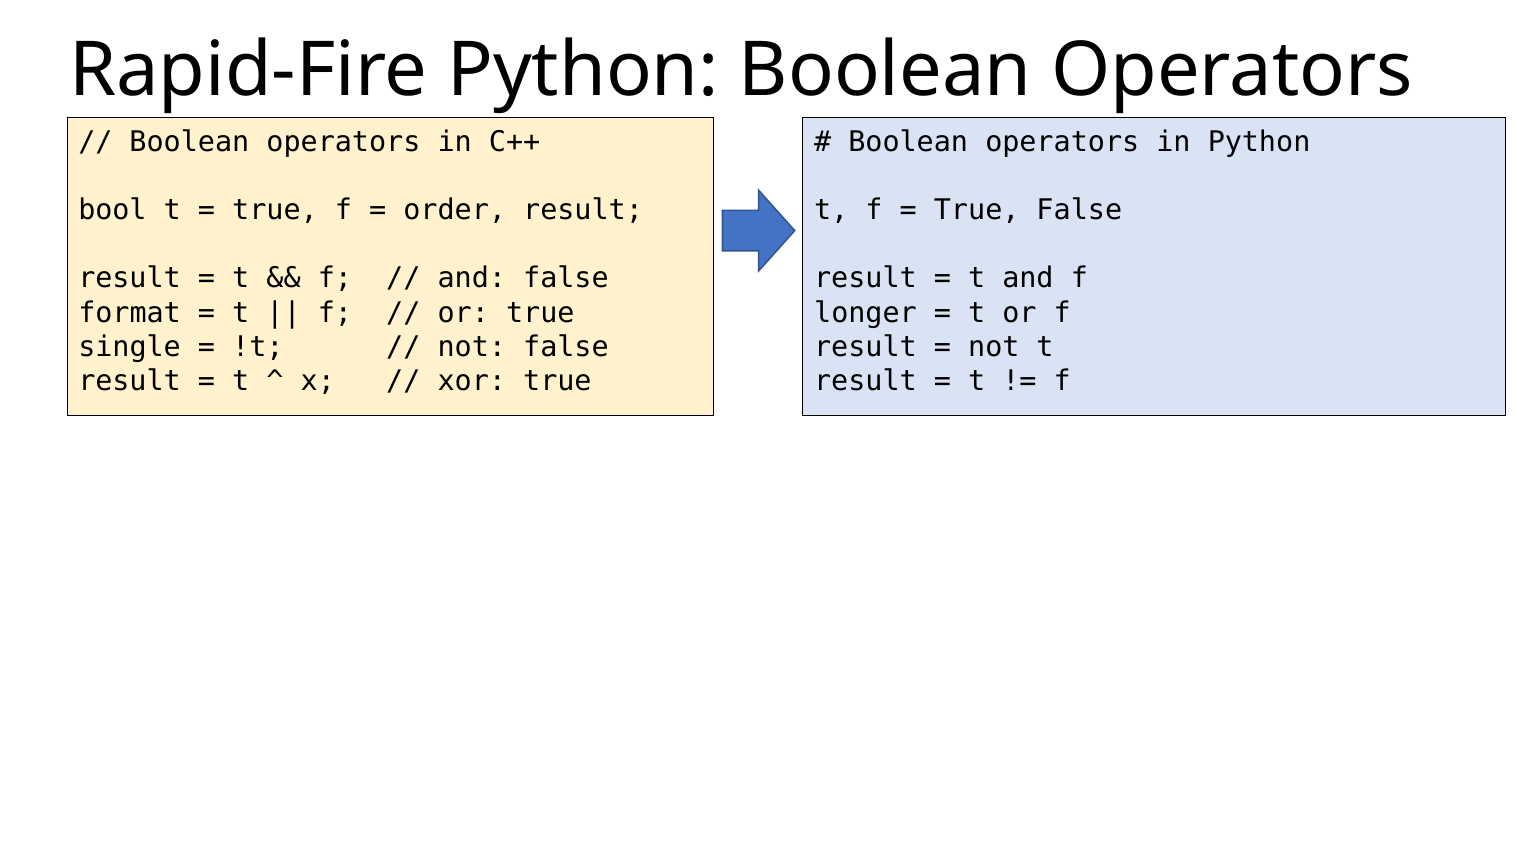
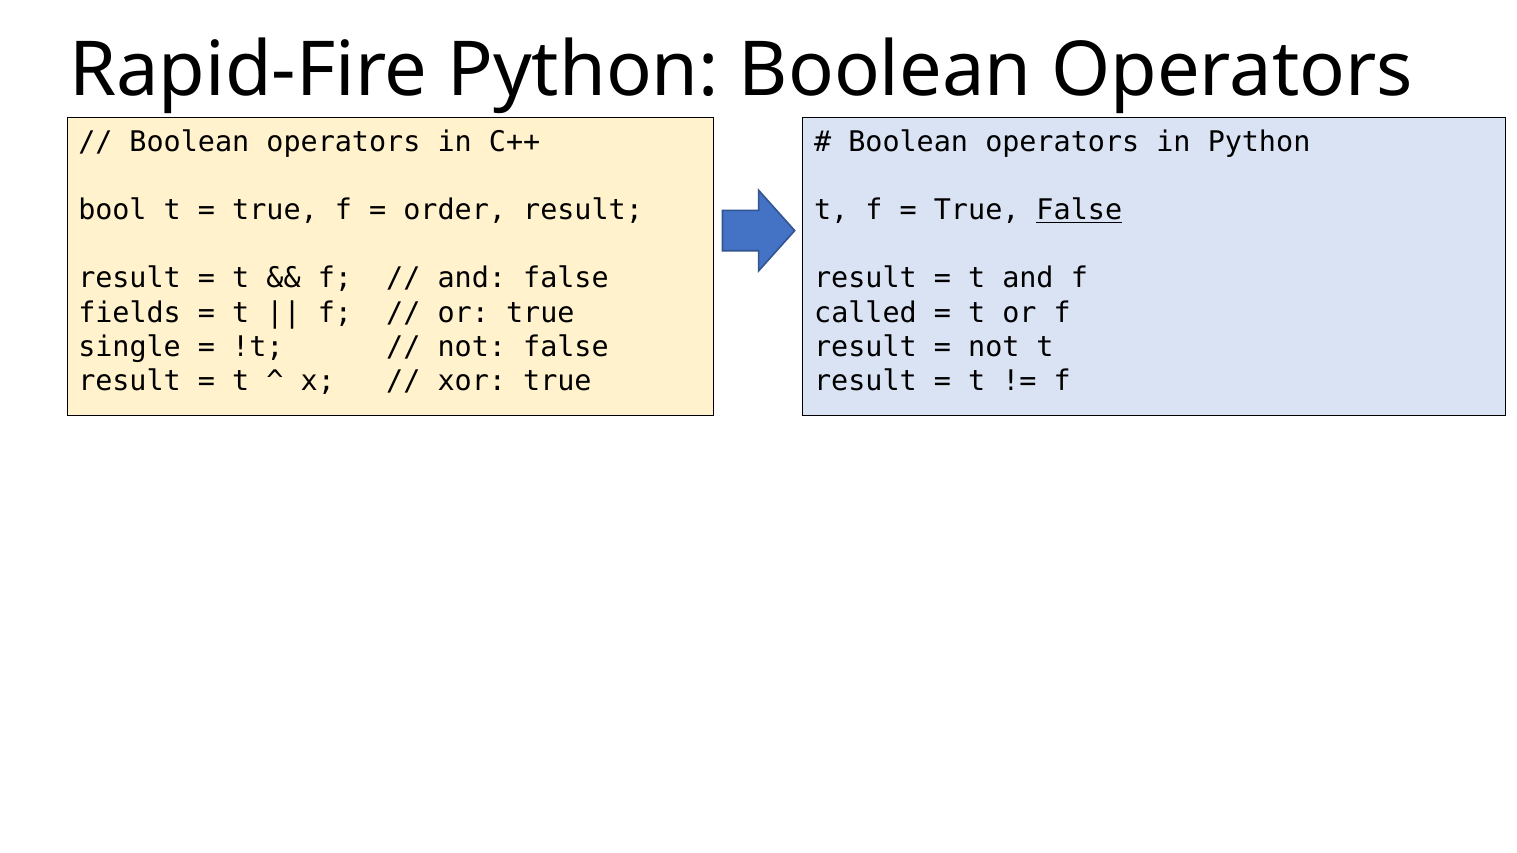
False underline: none -> present (1079, 210)
format: format -> fields (130, 313)
longer: longer -> called (865, 313)
